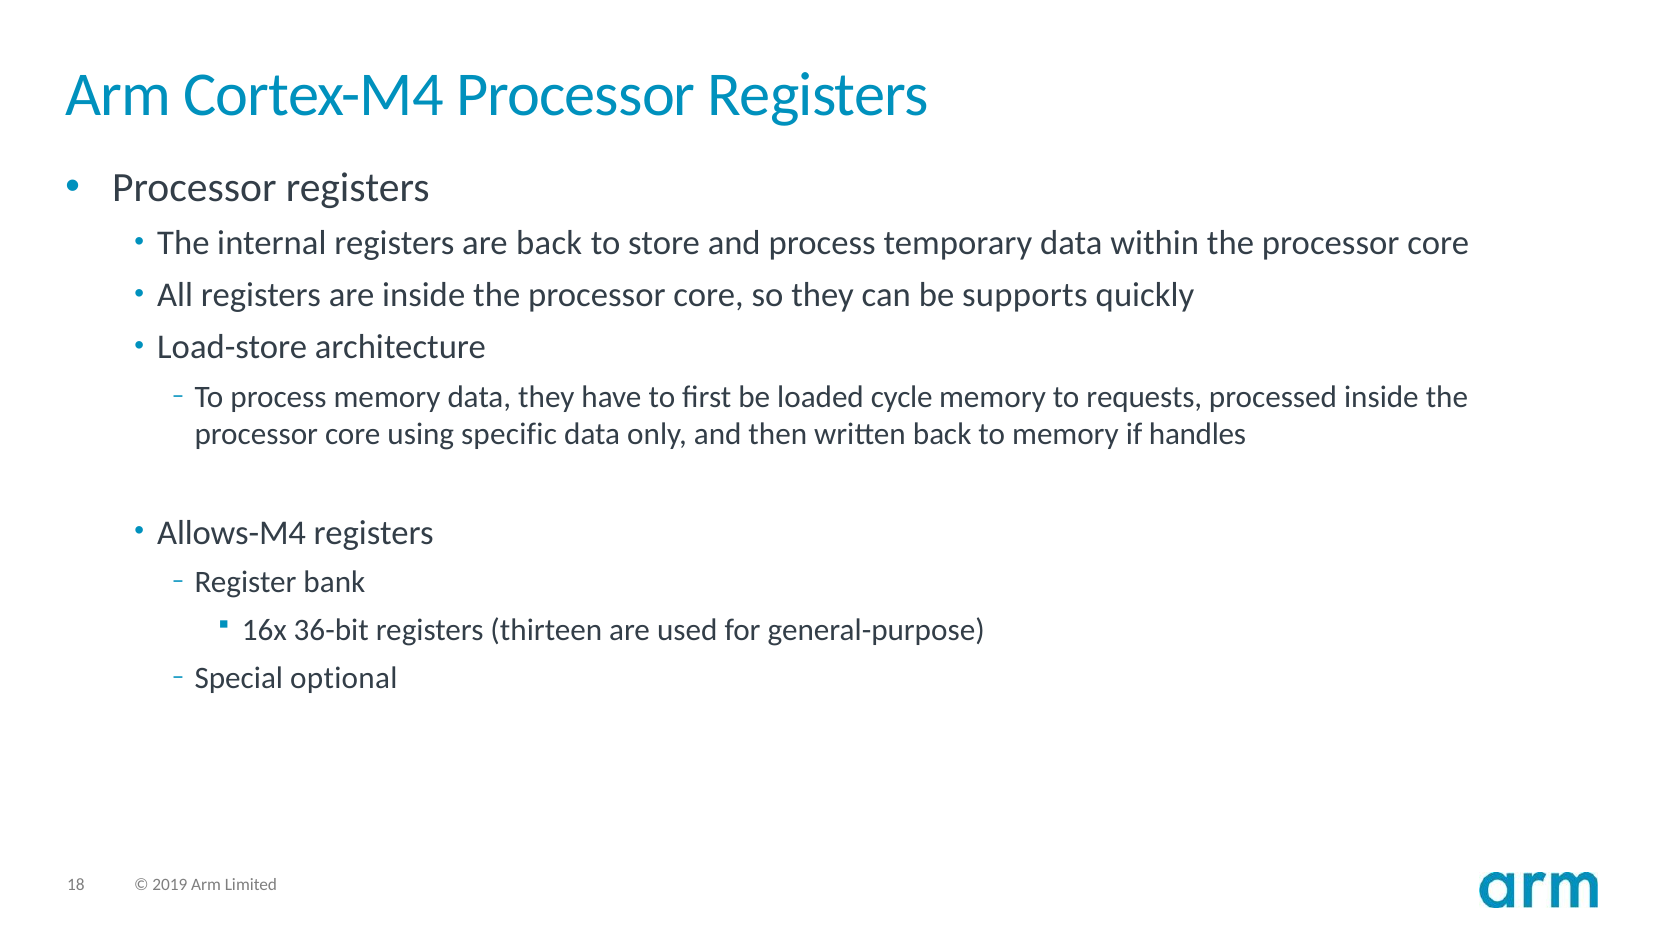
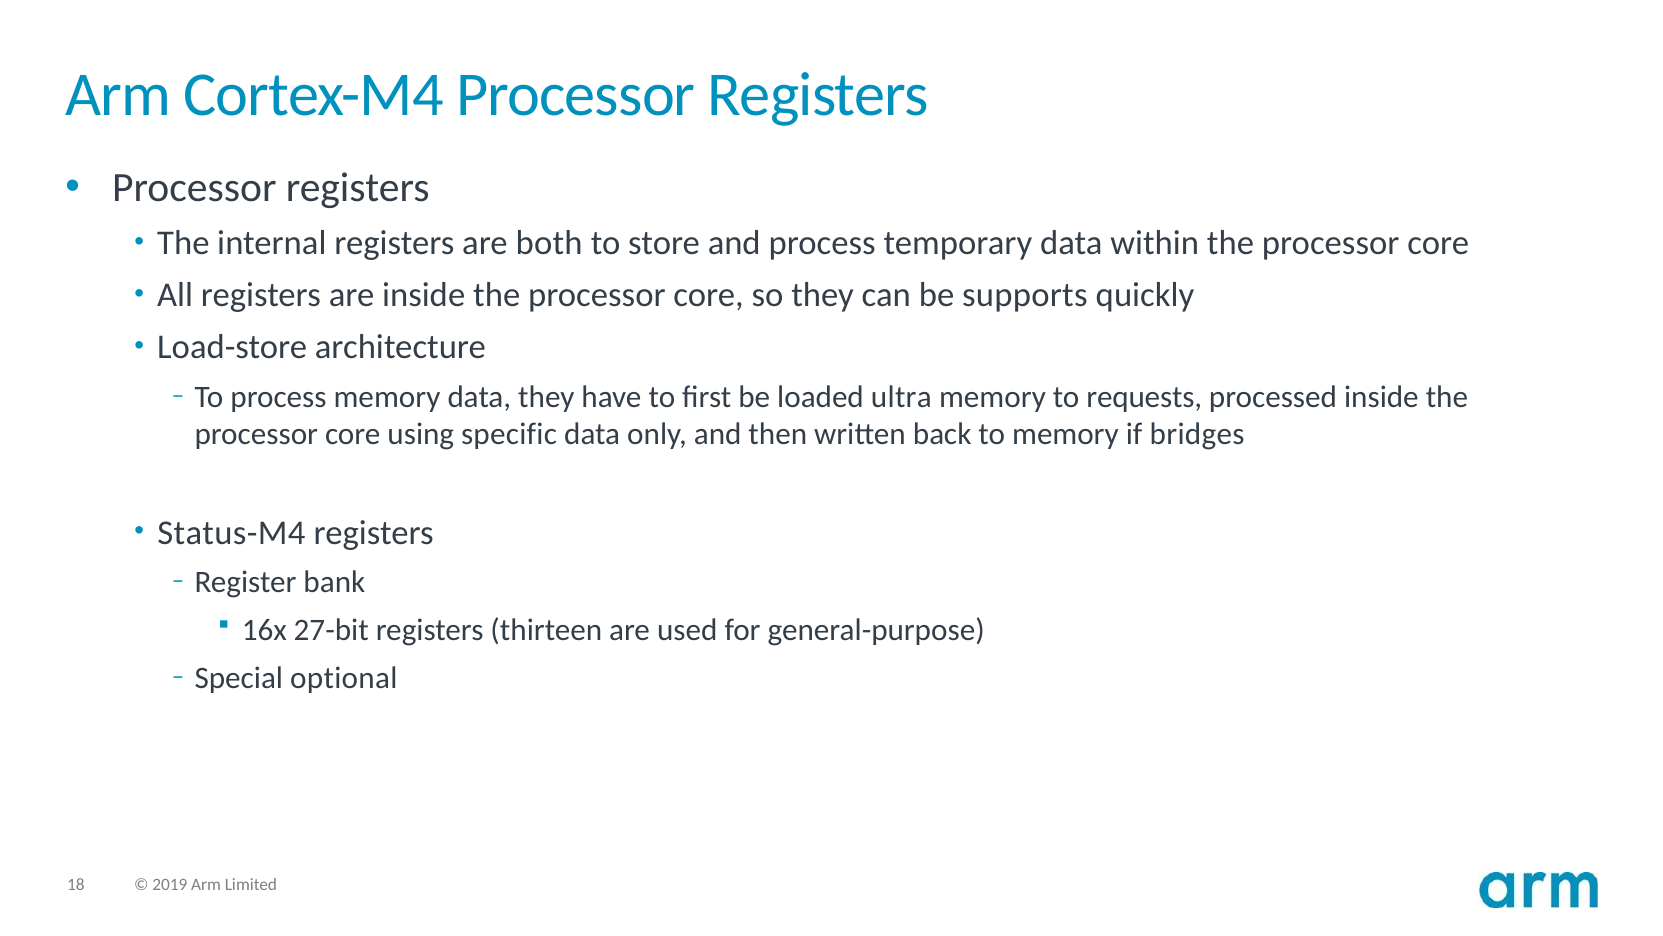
are back: back -> both (549, 243)
cycle: cycle -> ultra (901, 397)
handles: handles -> bridges (1197, 434)
Allows-M4: Allows-M4 -> Status-M4 (231, 532)
36-bit: 36-bit -> 27-bit (331, 630)
